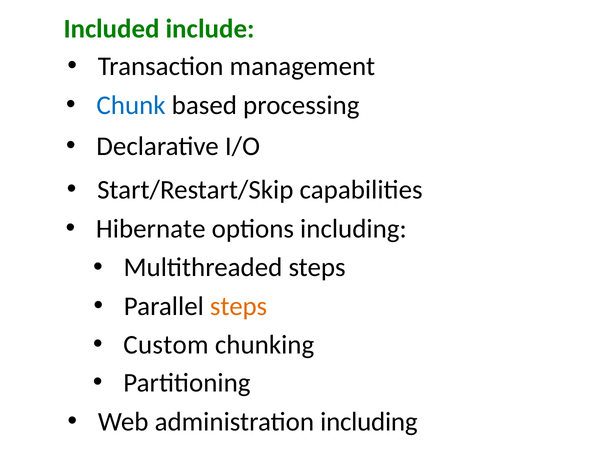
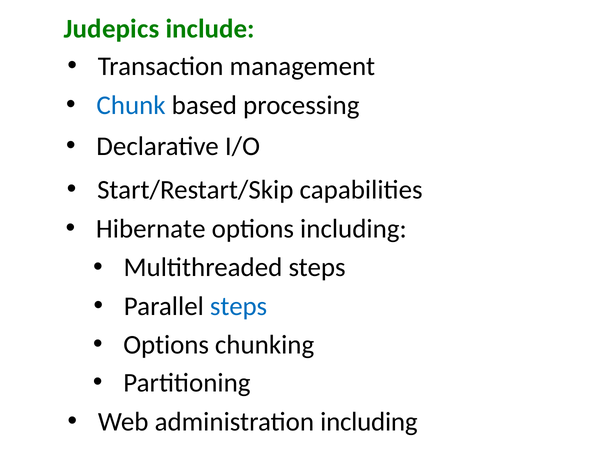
Included: Included -> Judepics (112, 29)
steps colour: orange -> blue (239, 306)
Custom: Custom -> Options (166, 345)
